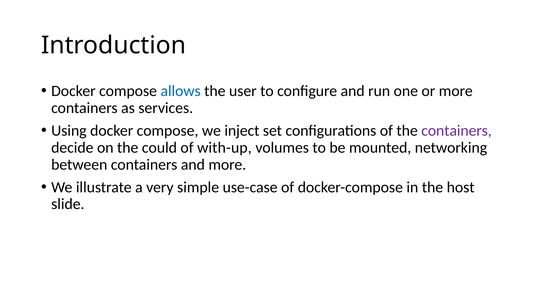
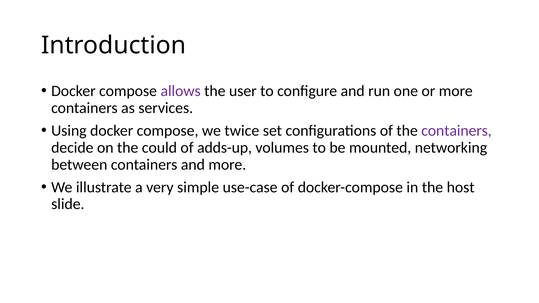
allows colour: blue -> purple (181, 91)
inject: inject -> twice (242, 131)
with-up: with-up -> adds-up (225, 148)
